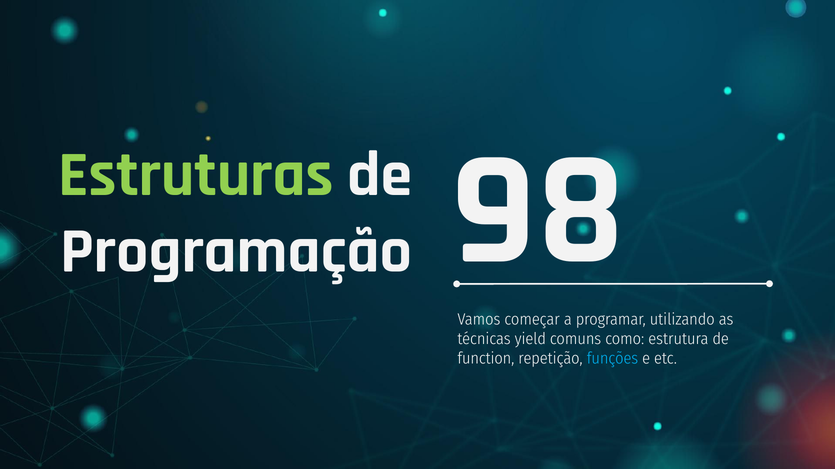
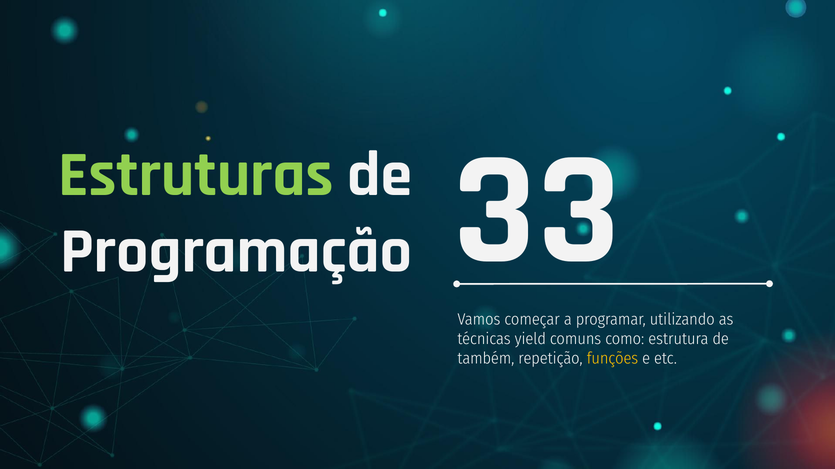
98: 98 -> 33 (538, 209)
function: function -> também (486, 359)
funções colour: light blue -> yellow (612, 359)
